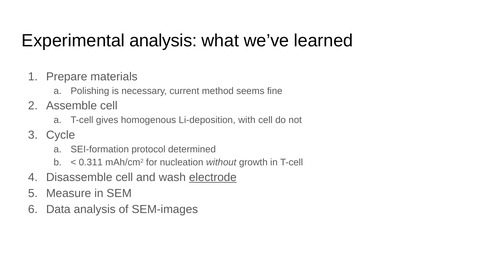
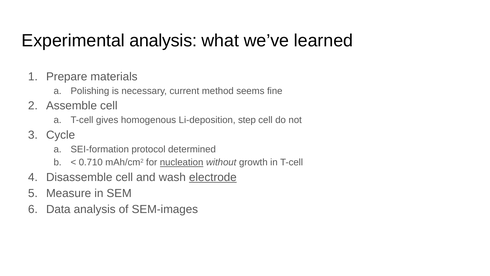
with: with -> step (247, 120)
0.311: 0.311 -> 0.710 (91, 162)
nucleation underline: none -> present (182, 162)
